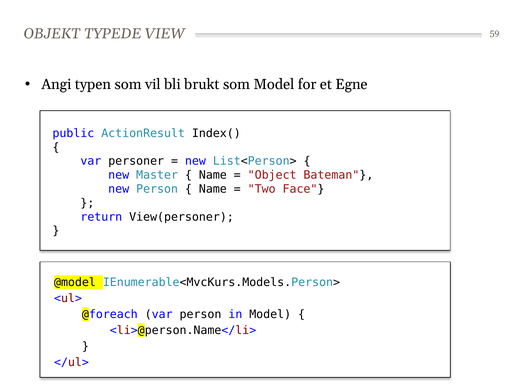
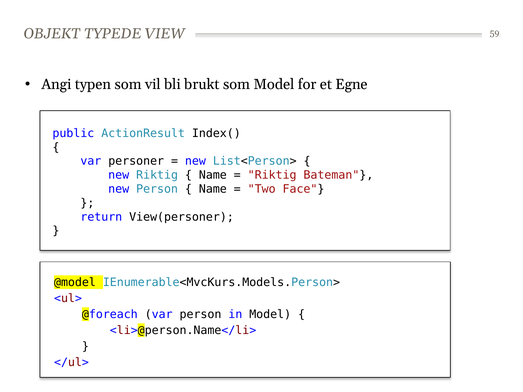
new Master: Master -> Riktig (157, 175)
Object: Object -> Riktig (272, 175)
